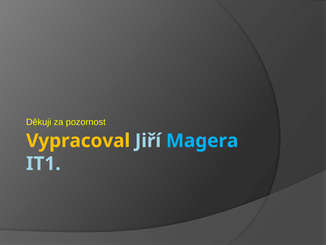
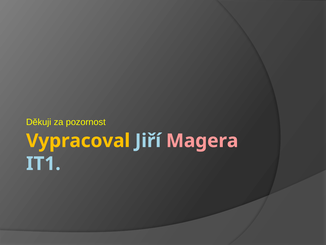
Magera colour: light blue -> pink (202, 141)
